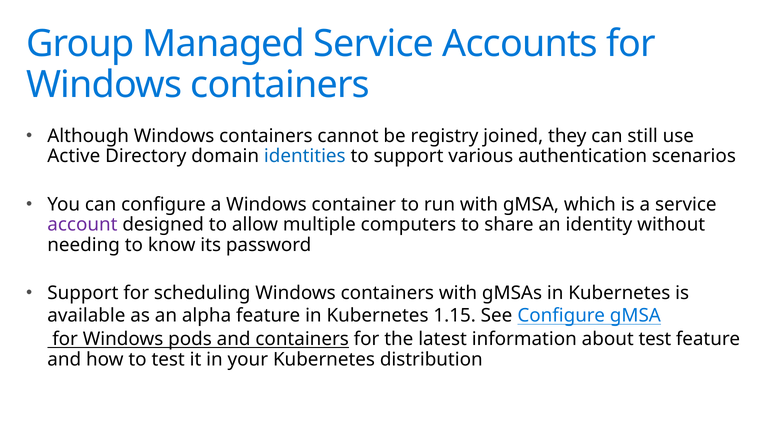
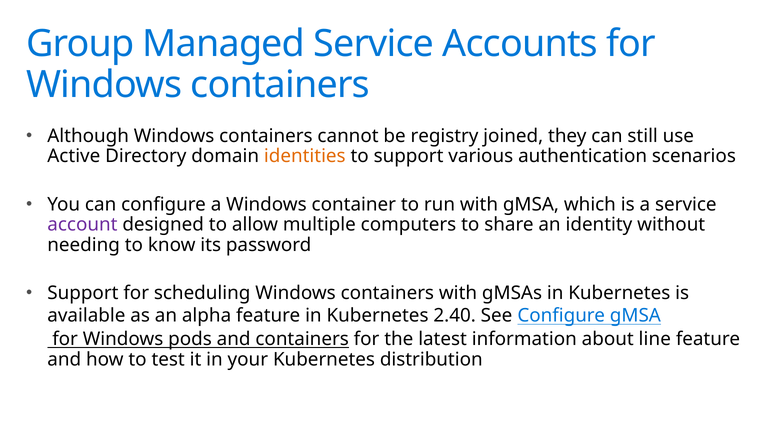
identities colour: blue -> orange (305, 156)
1.15: 1.15 -> 2.40 (455, 316)
about test: test -> line (655, 339)
